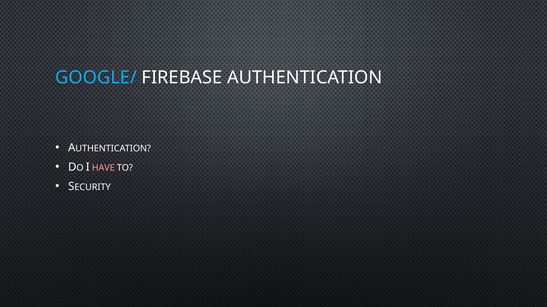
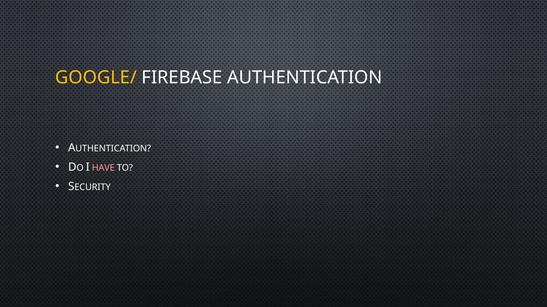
GOOGLE/ colour: light blue -> yellow (96, 78)
